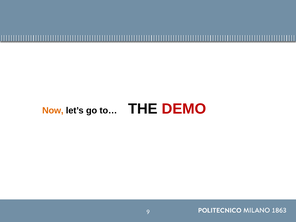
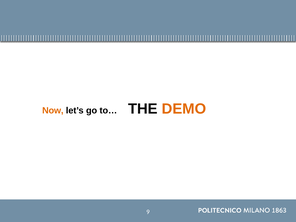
DEMO colour: red -> orange (184, 109)
